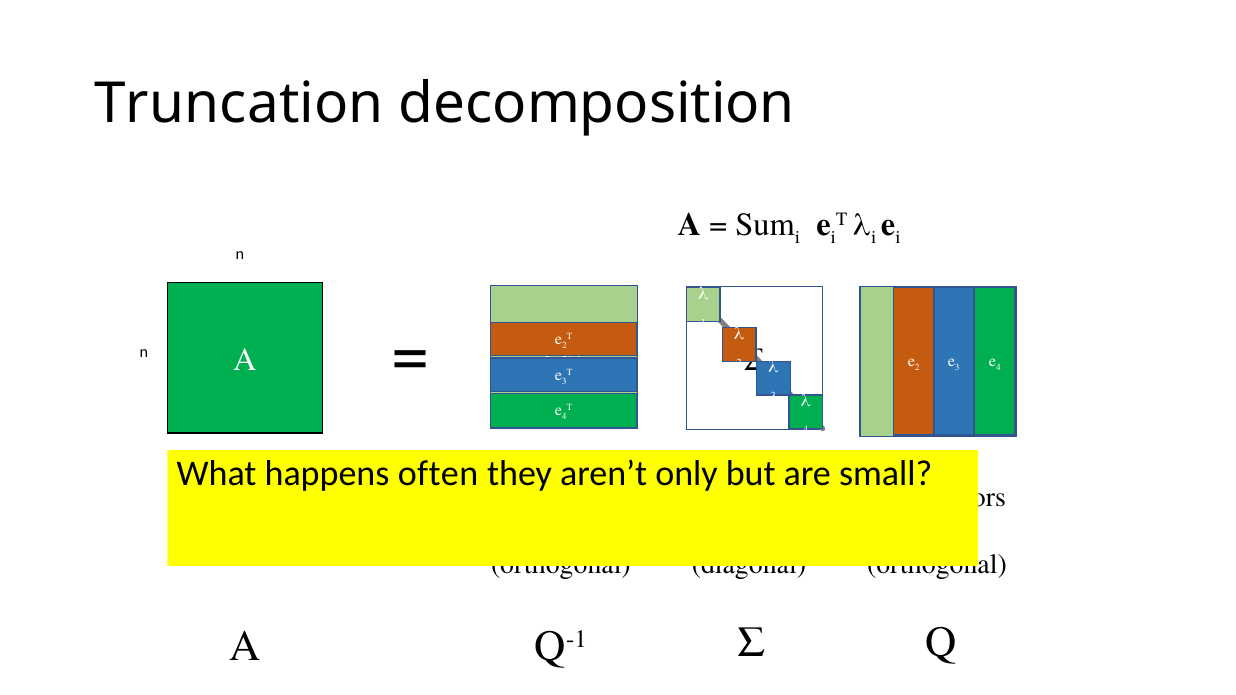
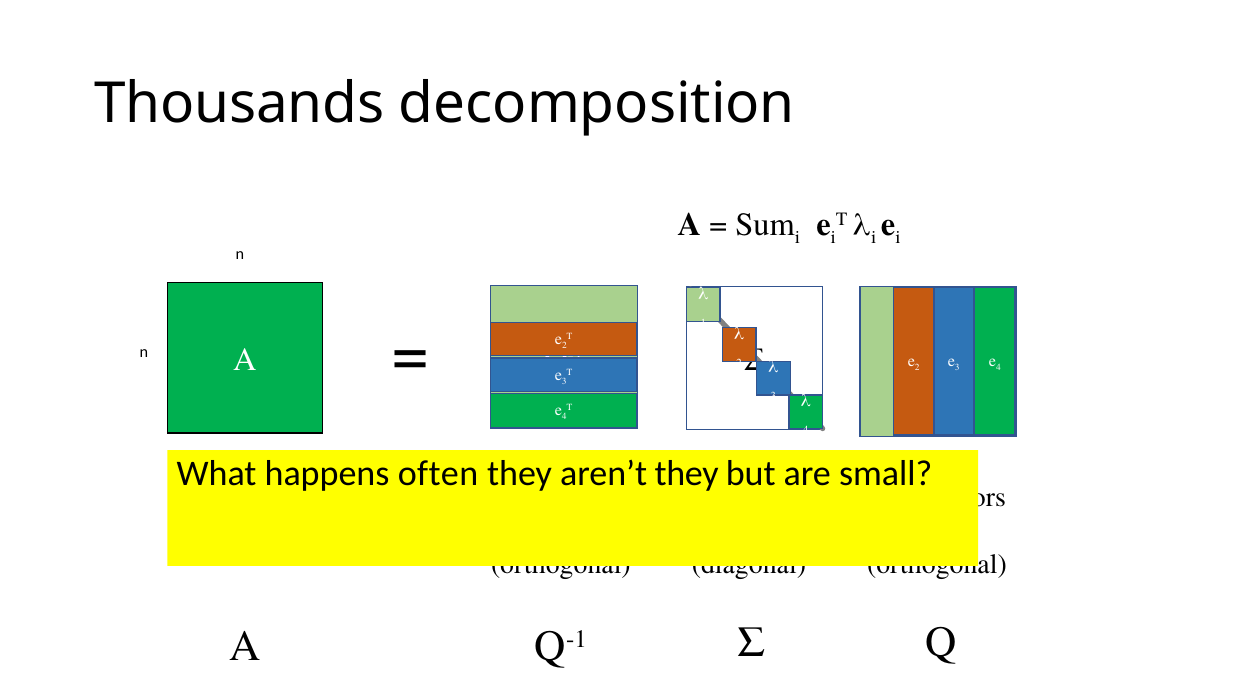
Truncation: Truncation -> Thousands (239, 104)
aren’t only: only -> they (687, 474)
